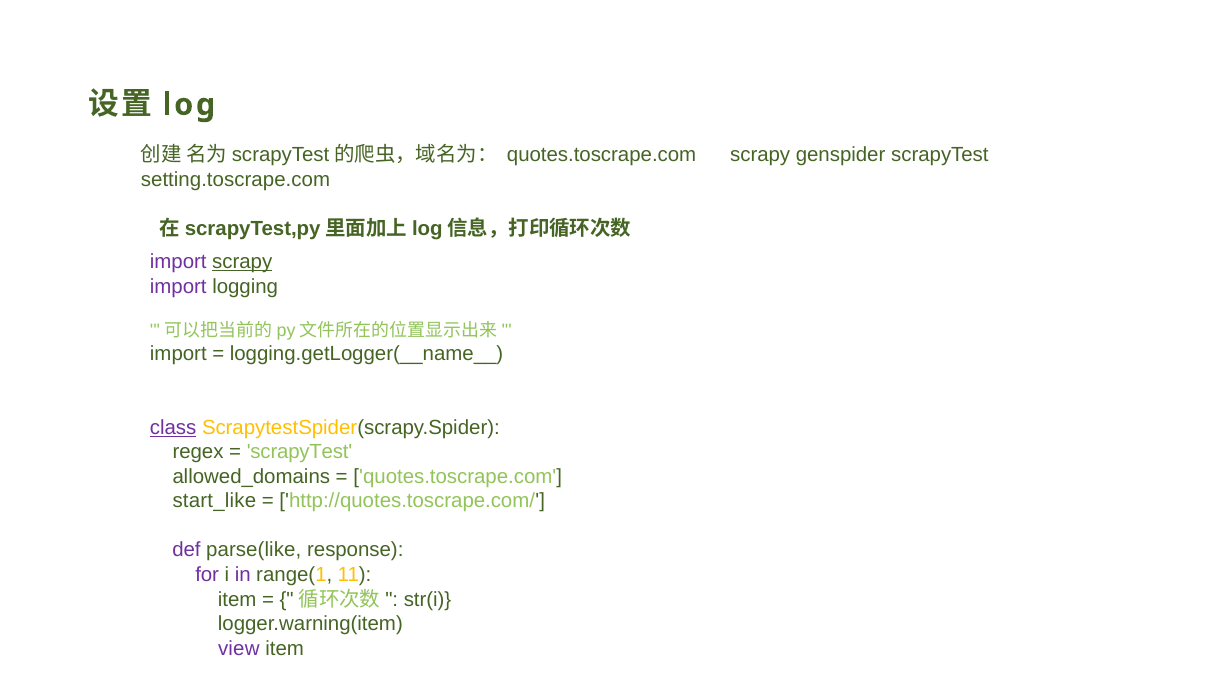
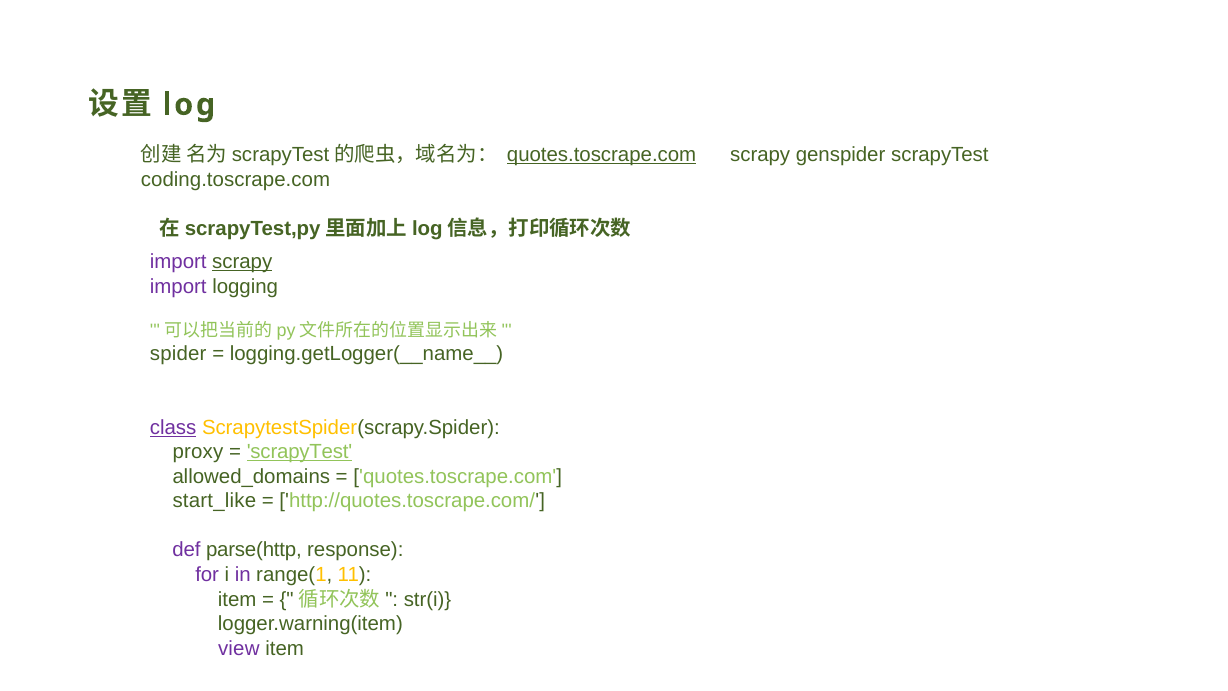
quotes.toscrape.com underline: none -> present (602, 155)
setting.toscrape.com: setting.toscrape.com -> coding.toscrape.com (235, 180)
import: import -> spider (178, 354)
regex: regex -> proxy (198, 452)
scrapyTest underline: none -> present (300, 452)
parse(like: parse(like -> parse(http (254, 550)
